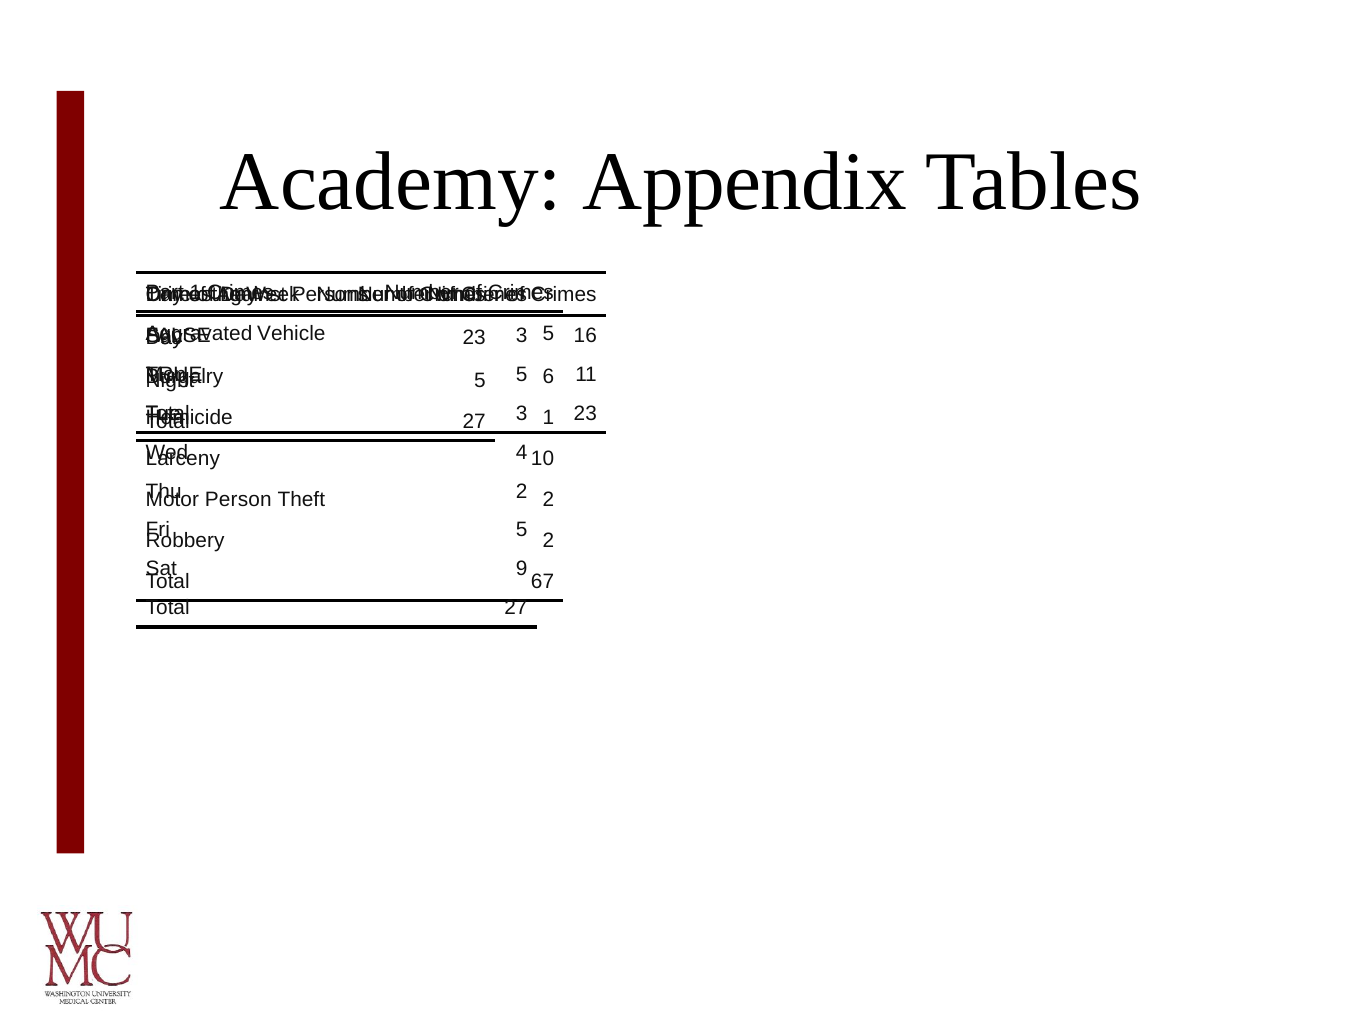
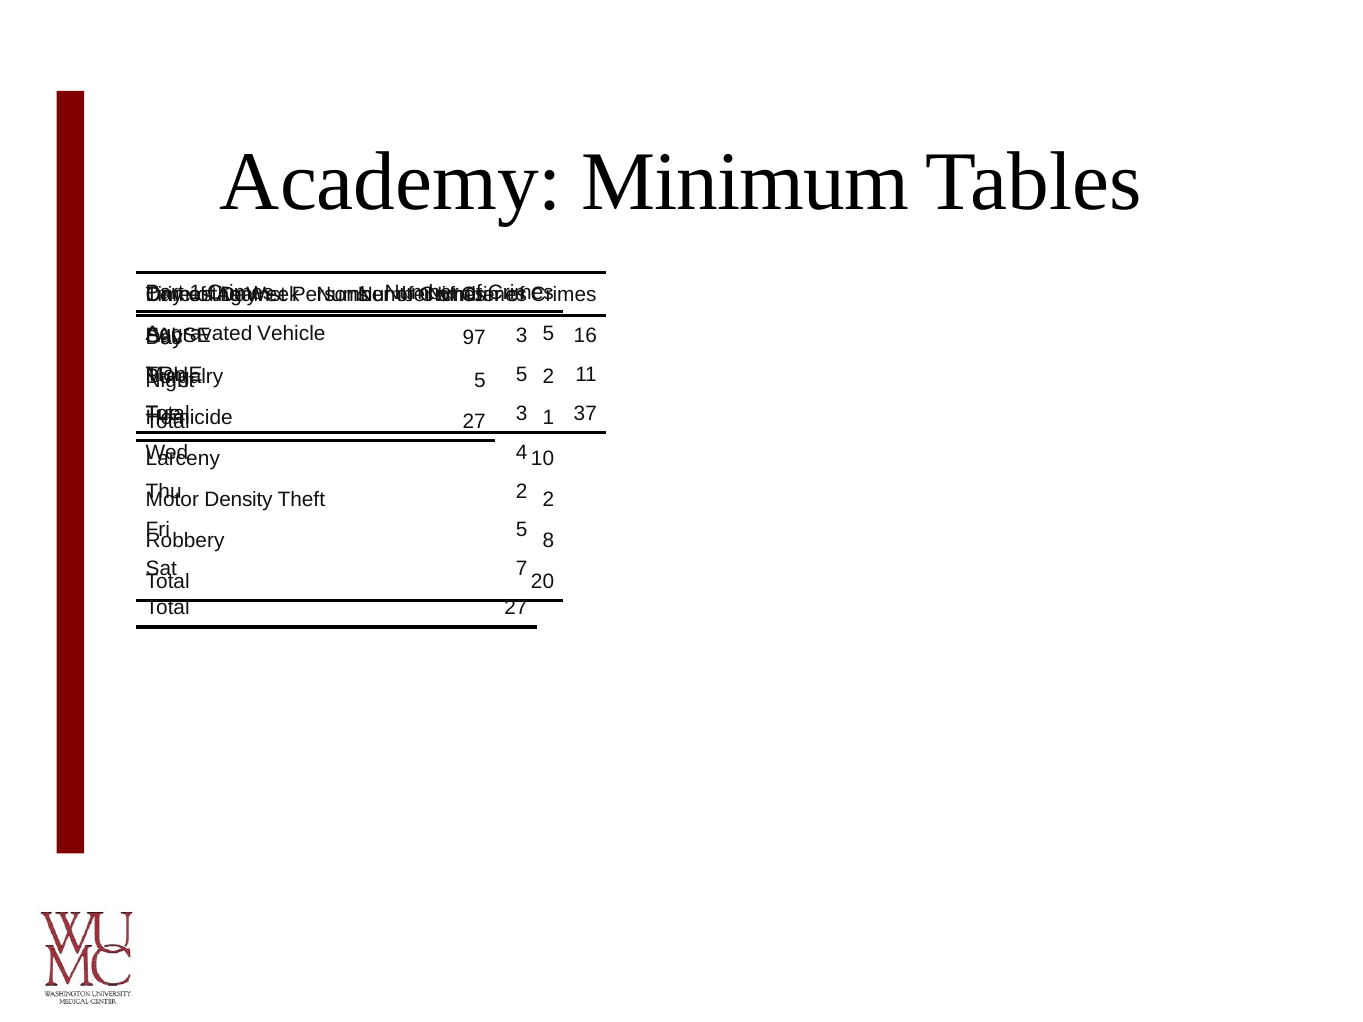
Appendix: Appendix -> Minimum (745, 182)
23: 23 -> 97 (474, 338)
6: 6 -> 2 (548, 377)
23: 23 -> 37 (585, 414)
Person: Person -> Density (239, 499)
2: 2 -> 8 (548, 540)
9: 9 -> 7 (522, 569)
67: 67 -> 20 (543, 581)
